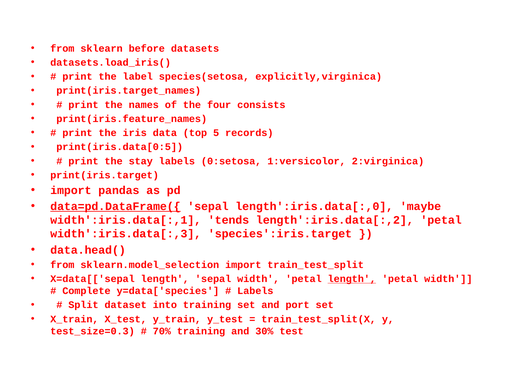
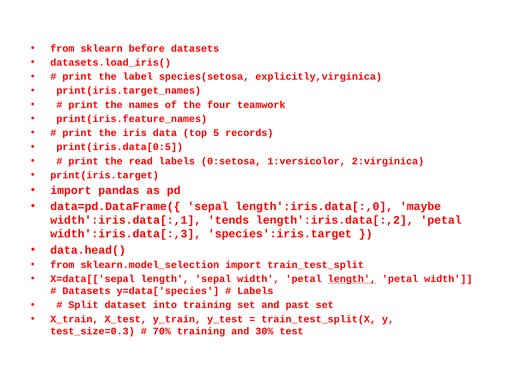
consists: consists -> teamwork (261, 105)
stay: stay -> read (141, 161)
data=pd.DataFrame({ underline: present -> none (115, 206)
Complete: Complete -> Datasets (86, 291)
port: port -> past (298, 305)
